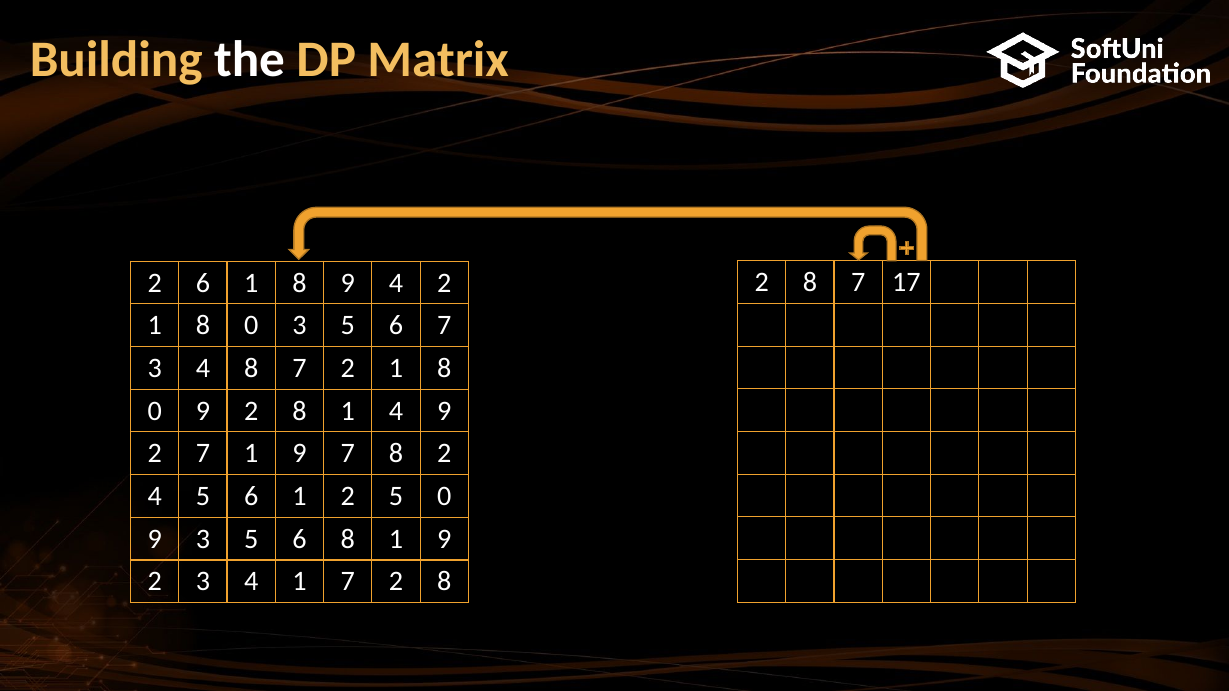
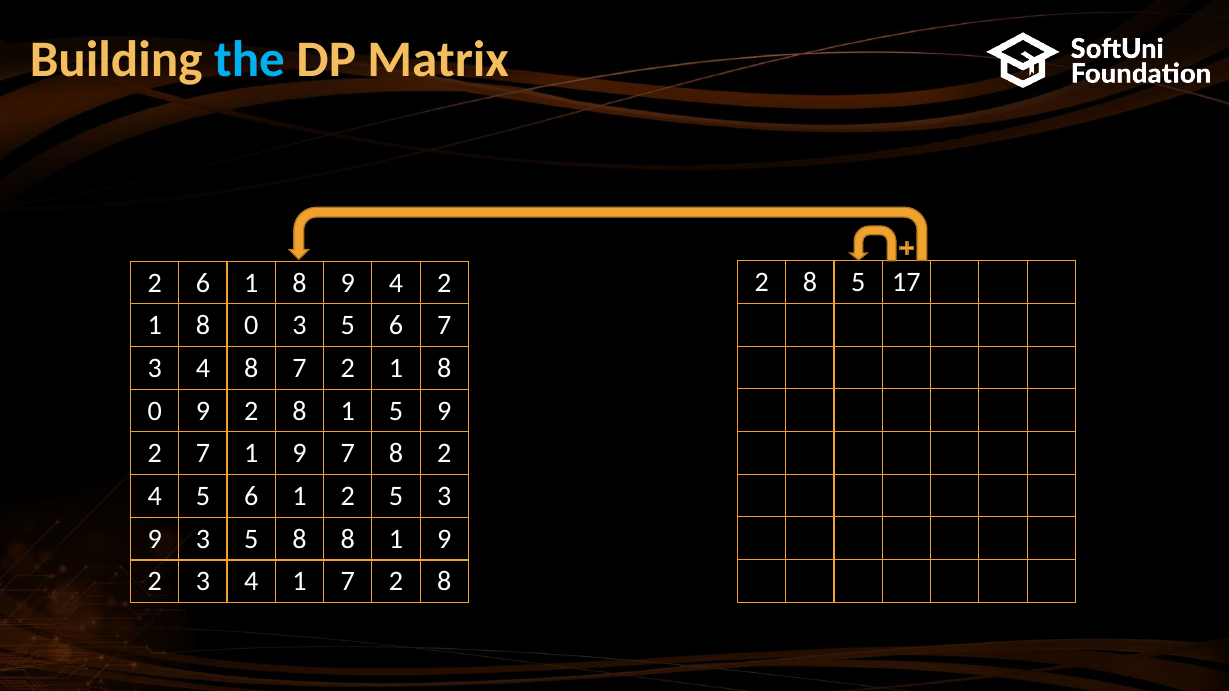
the colour: white -> light blue (250, 60)
2 8 7: 7 -> 5 (858, 283)
1 4: 4 -> 5 (396, 411)
5 0: 0 -> 3 (444, 497)
9 3 5 6: 6 -> 8 (300, 539)
